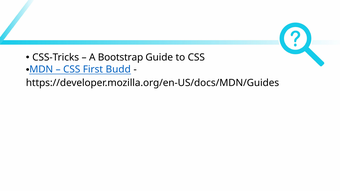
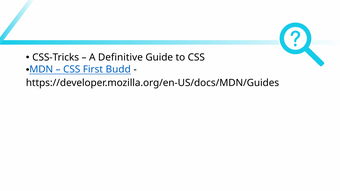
Bootstrap: Bootstrap -> Definitive (120, 57)
